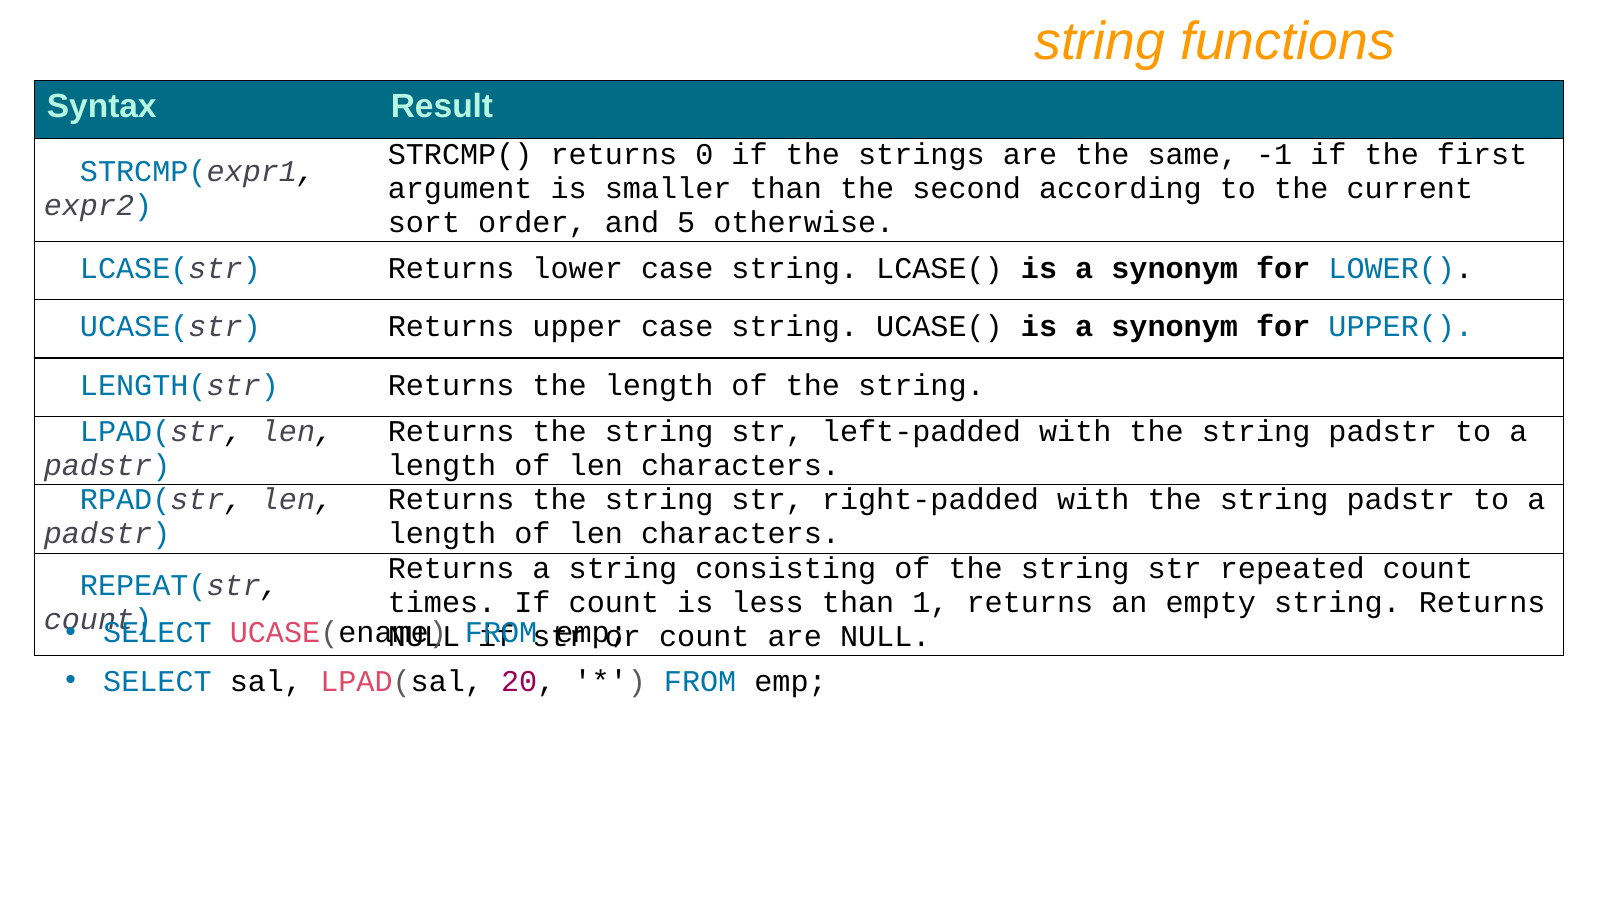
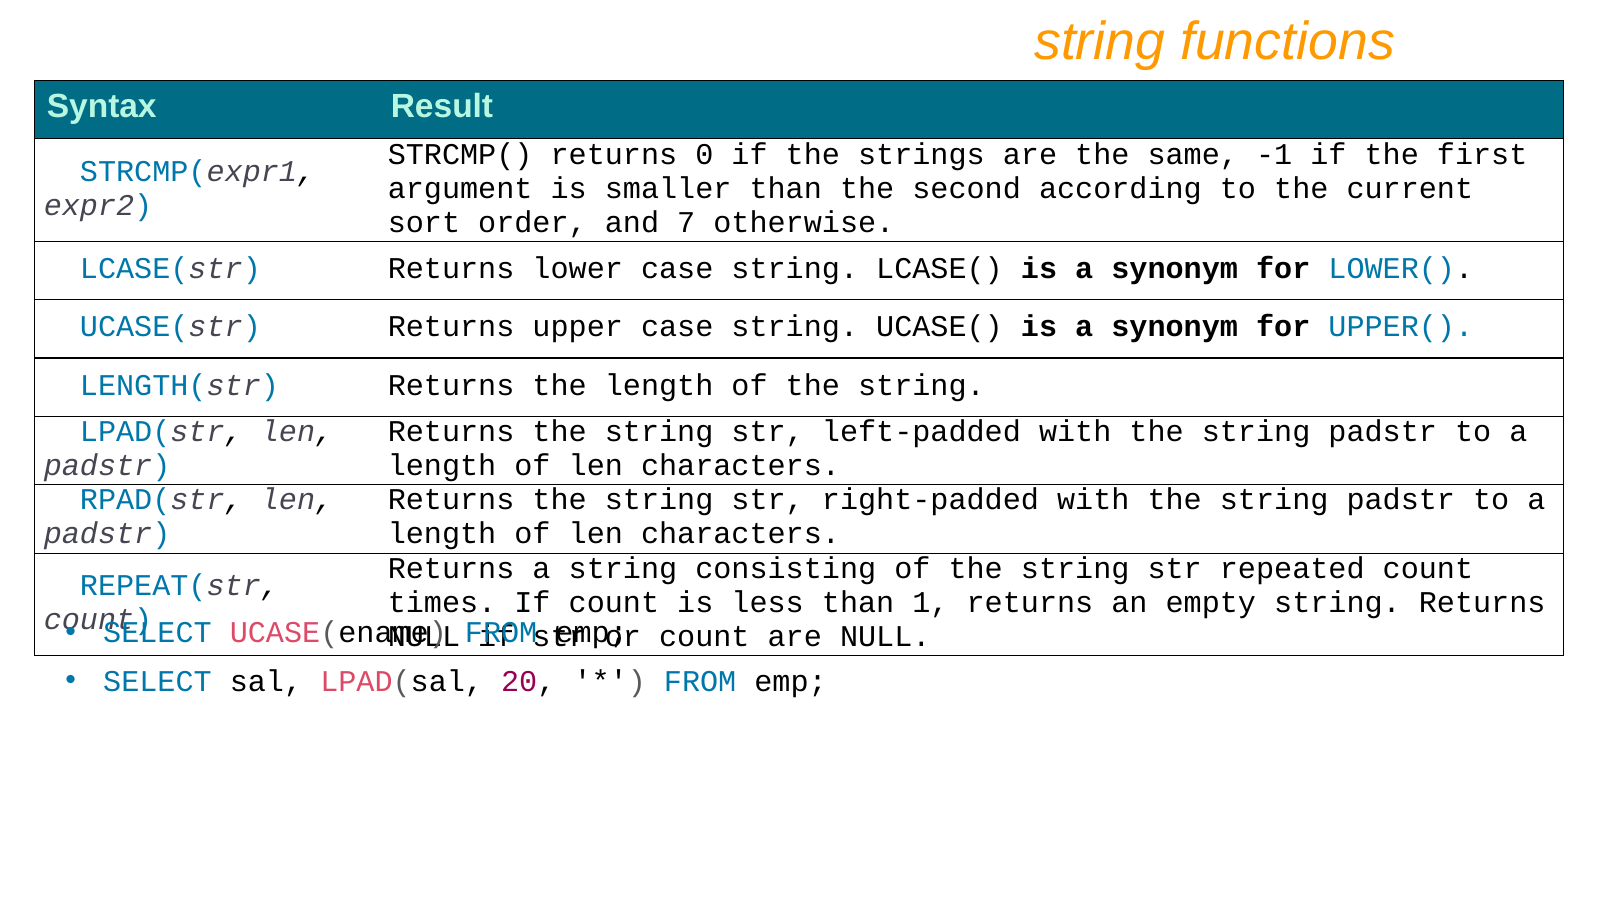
5: 5 -> 7 (686, 223)
